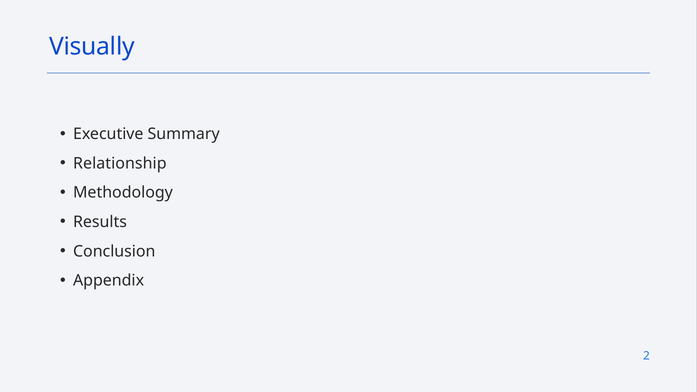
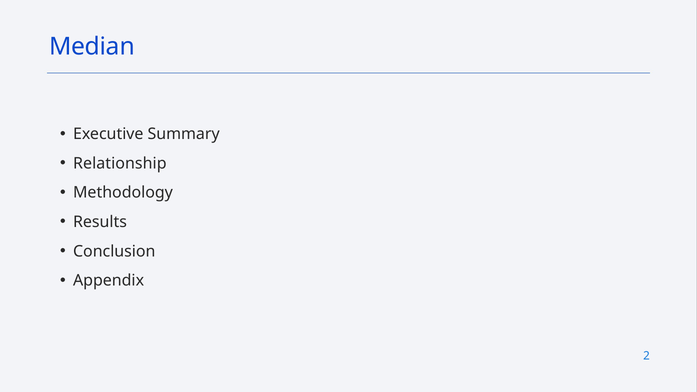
Visually: Visually -> Median (92, 47)
